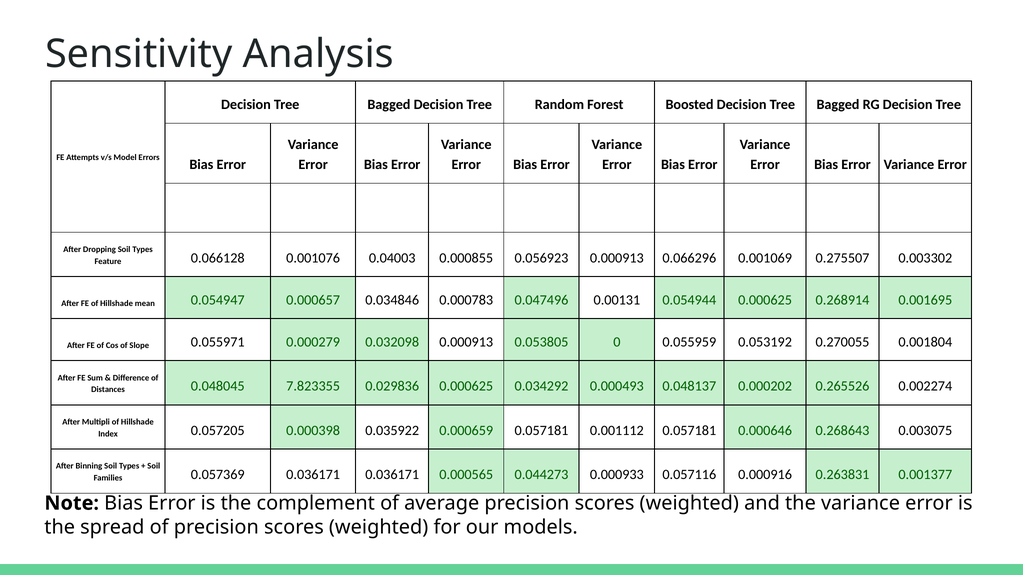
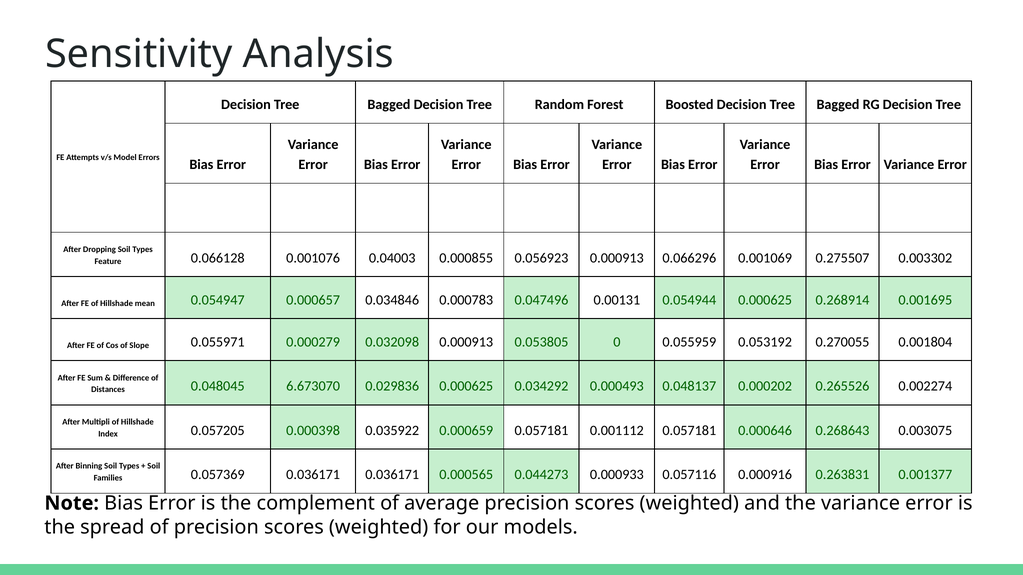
7.823355: 7.823355 -> 6.673070 (313, 386)
